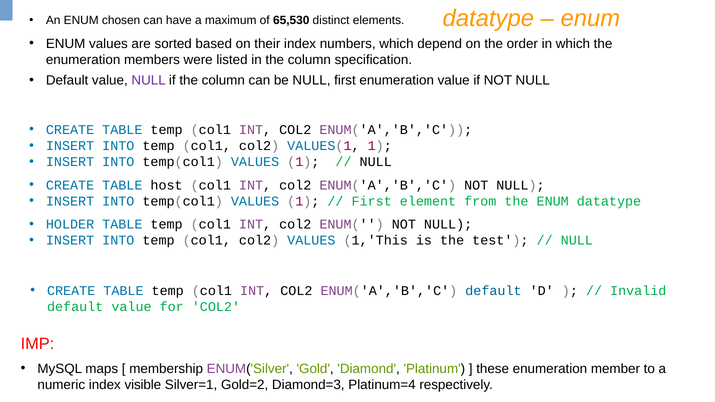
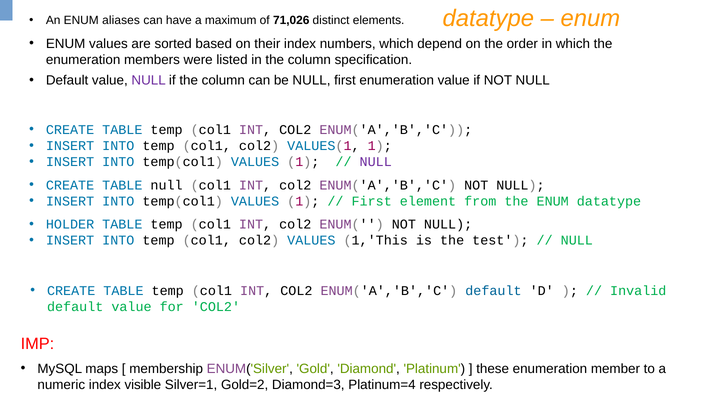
chosen: chosen -> aliases (121, 20)
65,530: 65,530 -> 71,026 (291, 20)
NULL colour: black -> purple (376, 162)
TABLE host: host -> null (167, 185)
